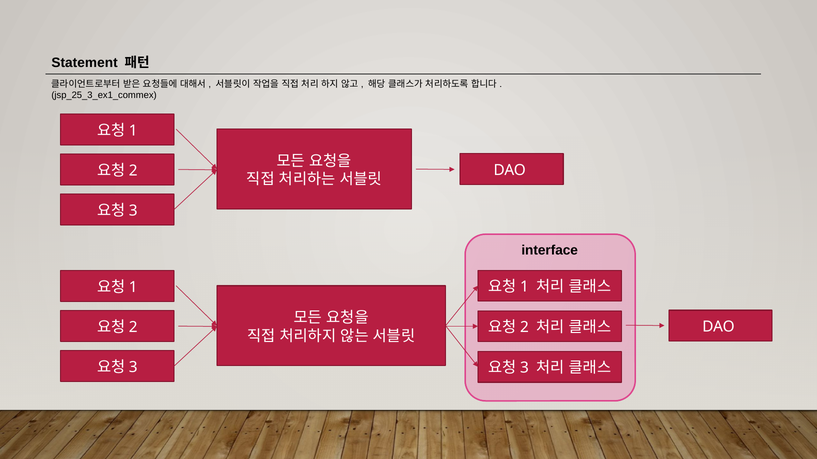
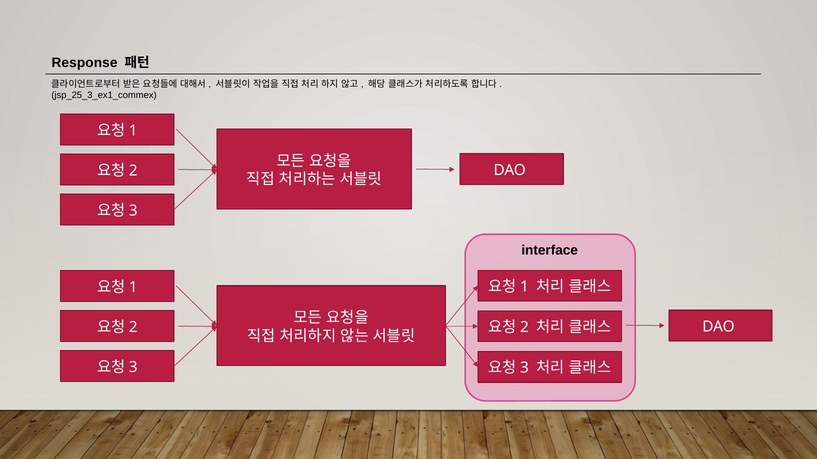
Statement: Statement -> Response (84, 63)
